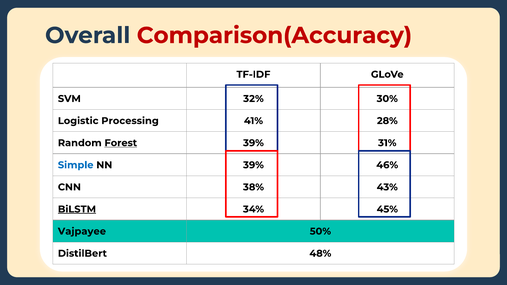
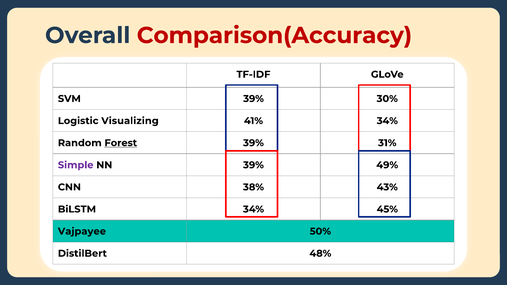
SVM 32%: 32% -> 39% (254, 99)
Processing: Processing -> Visualizing (130, 121)
41% 28%: 28% -> 34% (387, 121)
Simple colour: blue -> purple (76, 165)
46%: 46% -> 49% (387, 165)
BiLSTM underline: present -> none (77, 209)
